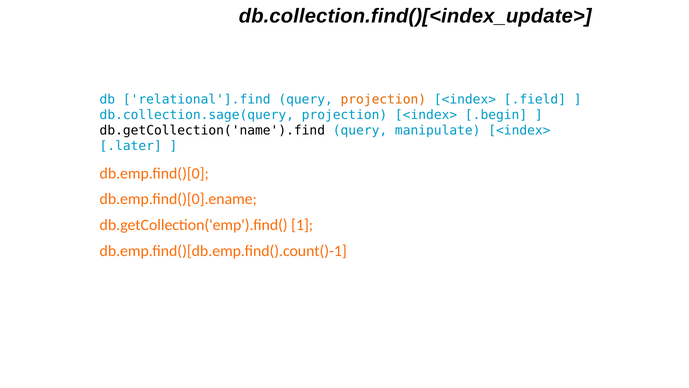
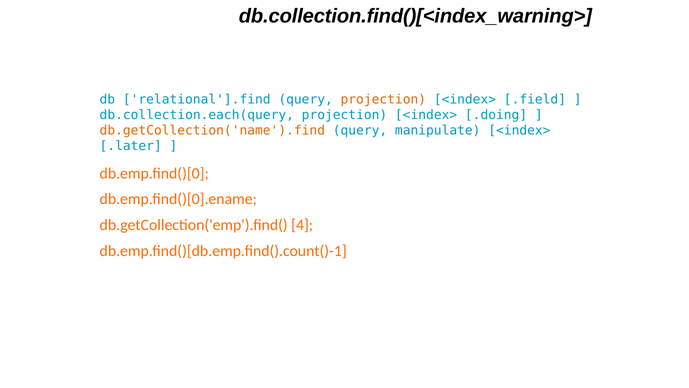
db.collection.find()[<index_update>: db.collection.find()[<index_update> -> db.collection.find()[<index_warning> (415, 16)
db.collection.sage(query: db.collection.sage(query -> db.collection.each(query (197, 115)
.begin: .begin -> .doing (496, 115)
db.getCollection('name').find colour: black -> orange (212, 131)
1: 1 -> 4 (302, 225)
